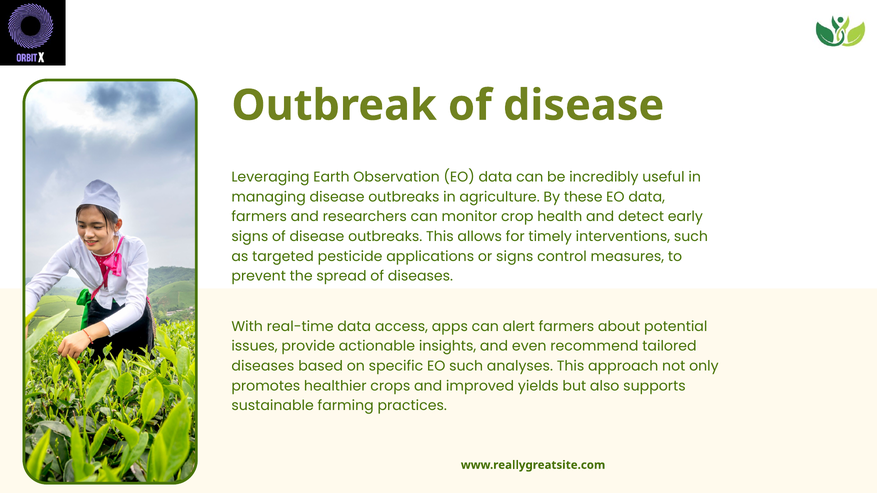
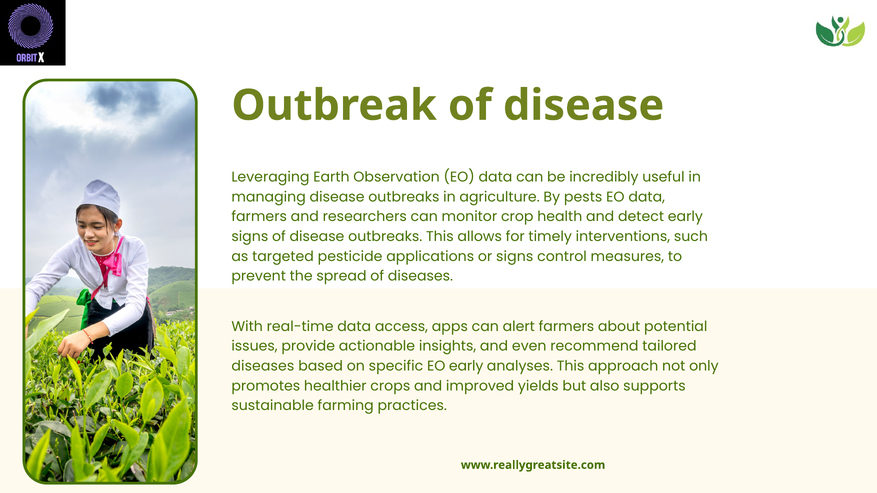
these: these -> pests (583, 197)
EO such: such -> early (466, 366)
